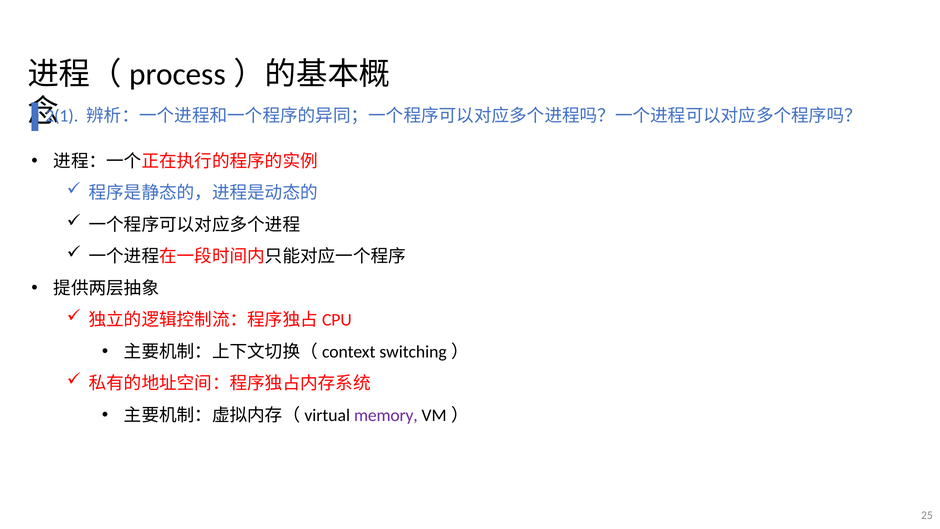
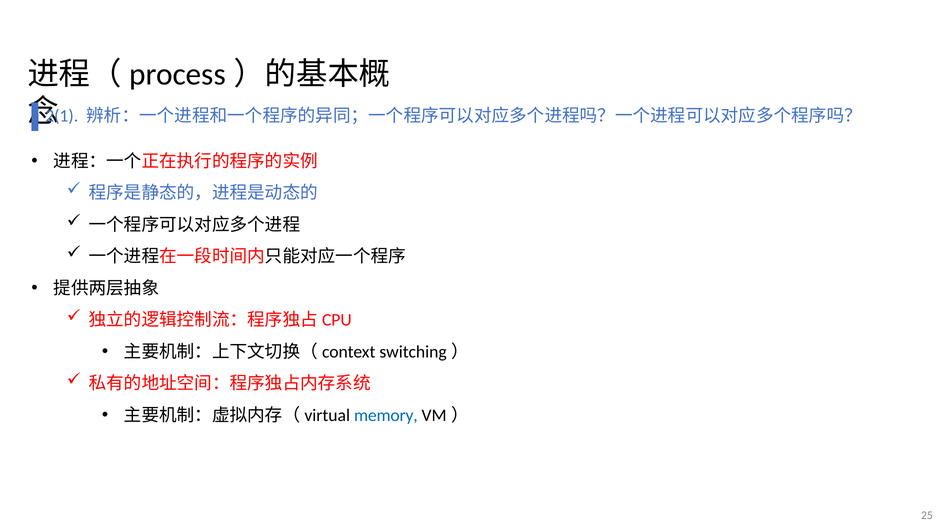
memory colour: purple -> blue (386, 415)
